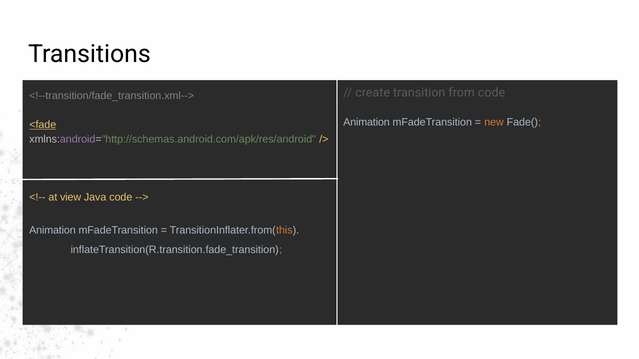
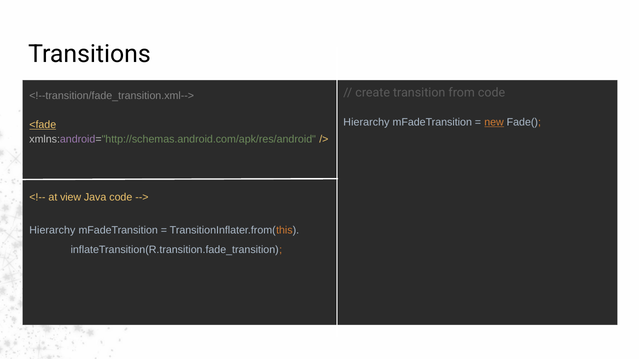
Animation: Animation -> Hierarchy (366, 123)
new underline: none -> present (494, 123)
Animation: Animation -> Hierarchy (52, 231)
